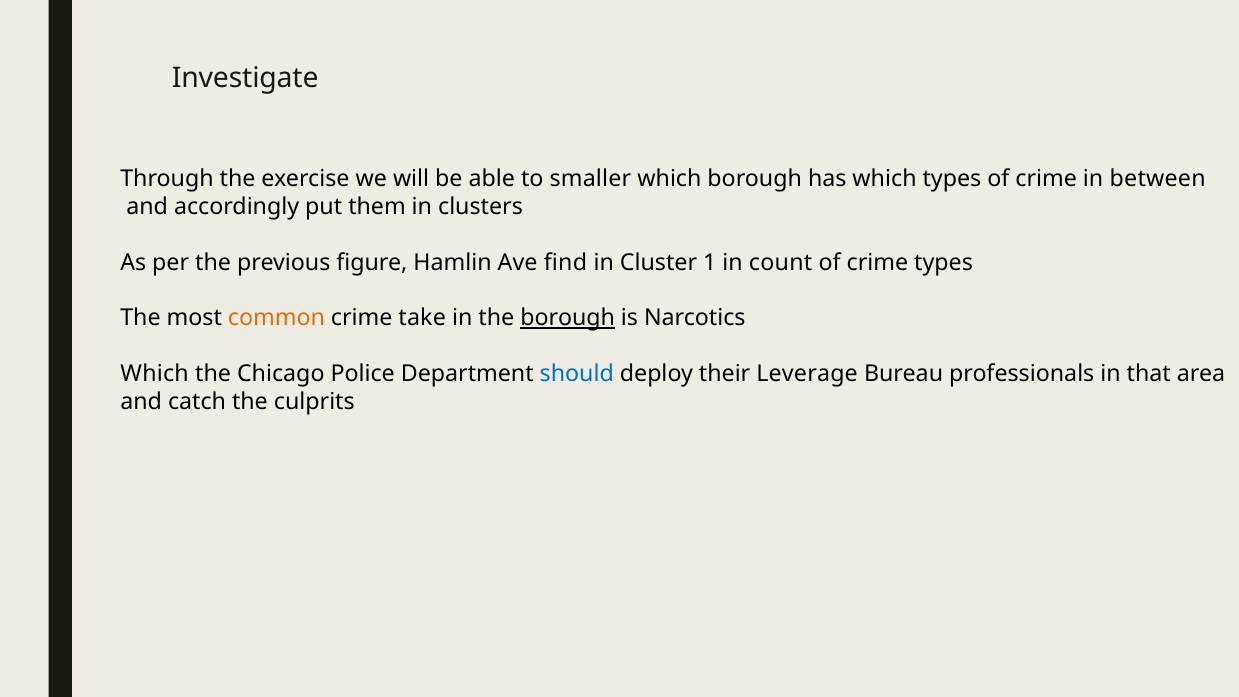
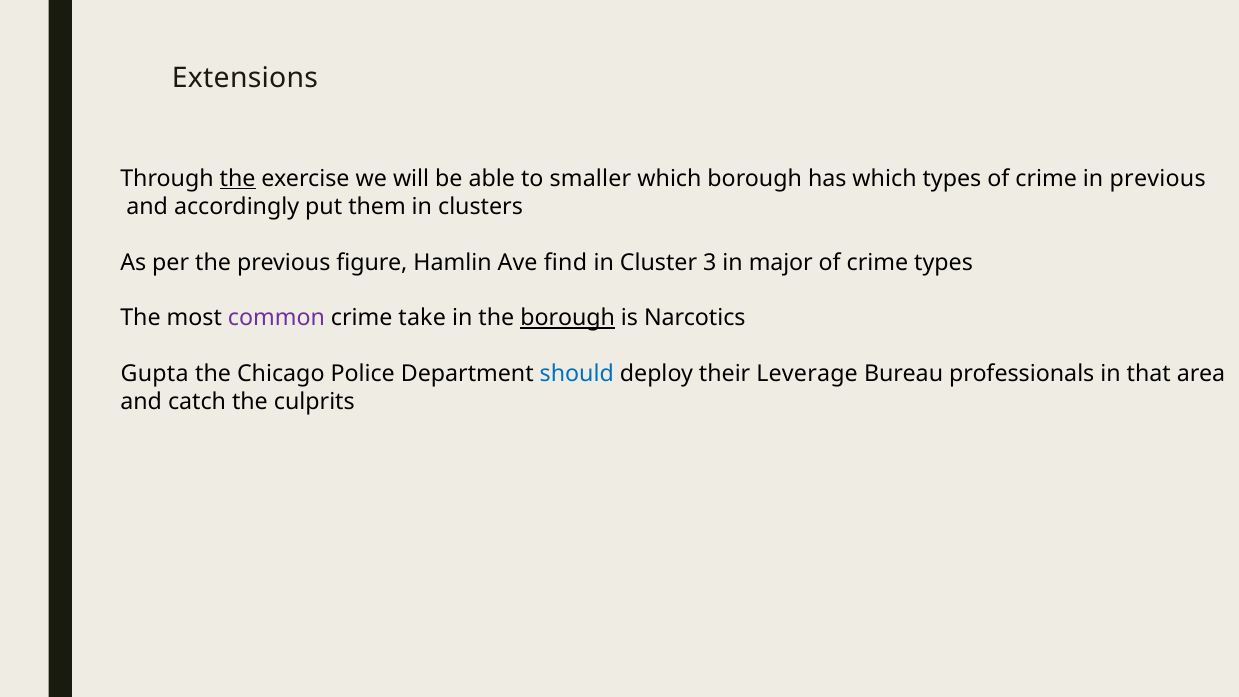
Investigate: Investigate -> Extensions (245, 78)
the underline: none -> present (238, 179)
in between: between -> previous (1158, 179)
1: 1 -> 3 (710, 262)
count: count -> major (781, 262)
common colour: orange -> purple (276, 318)
Which: Which -> Gupta (155, 374)
